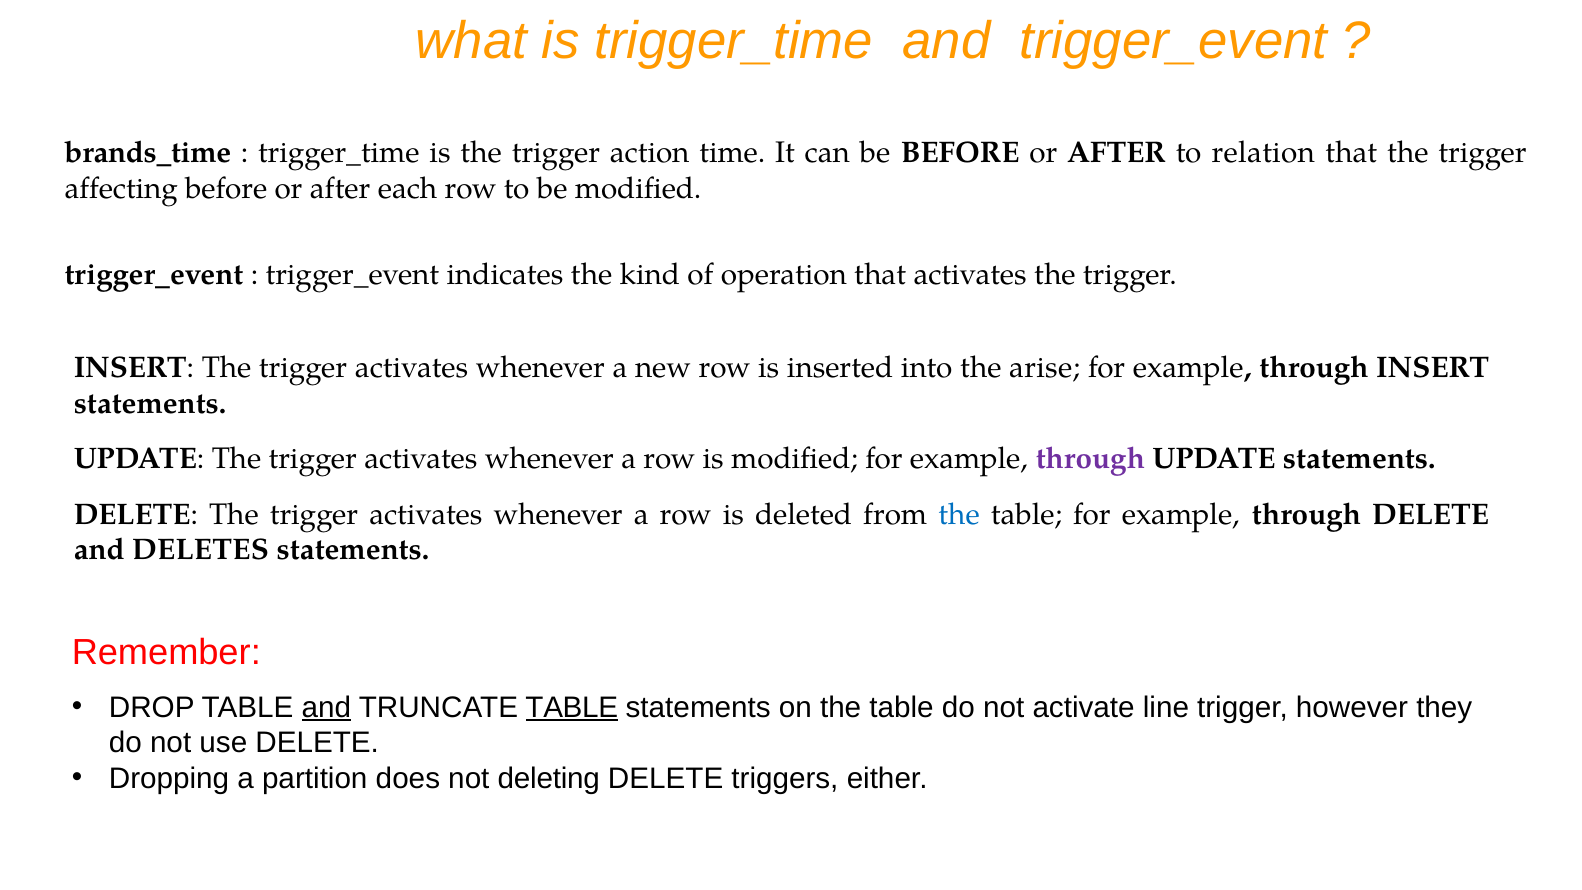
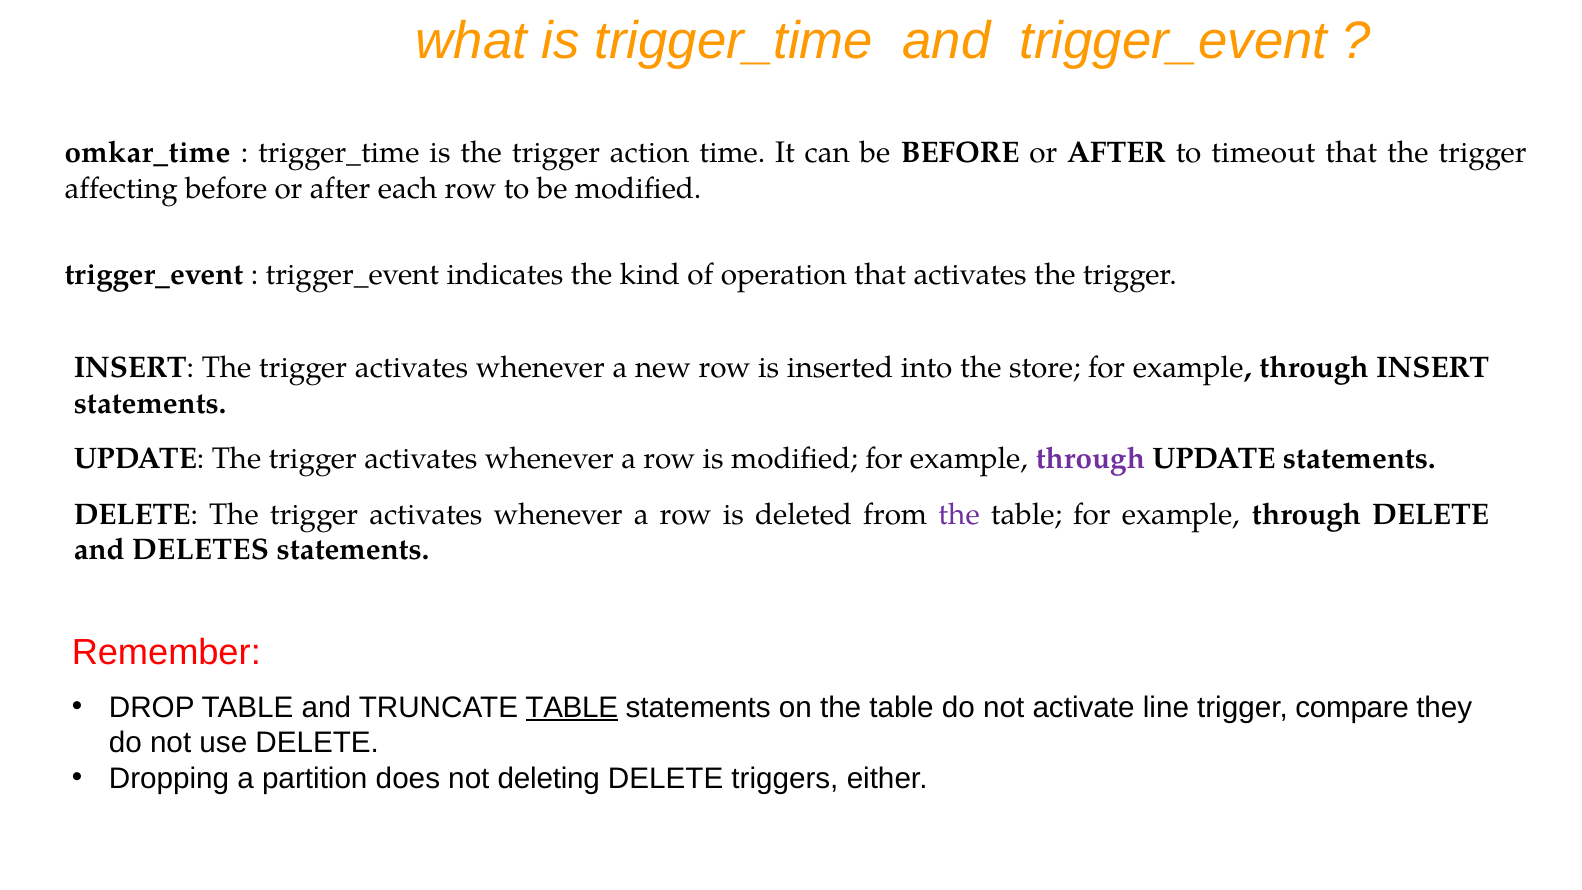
brands_time: brands_time -> omkar_time (148, 153)
relation: relation -> timeout (1263, 153)
arise: arise -> store (1045, 368)
the colour: blue -> purple (959, 514)
and underline: present -> none (326, 707)
however: however -> compare (1352, 707)
